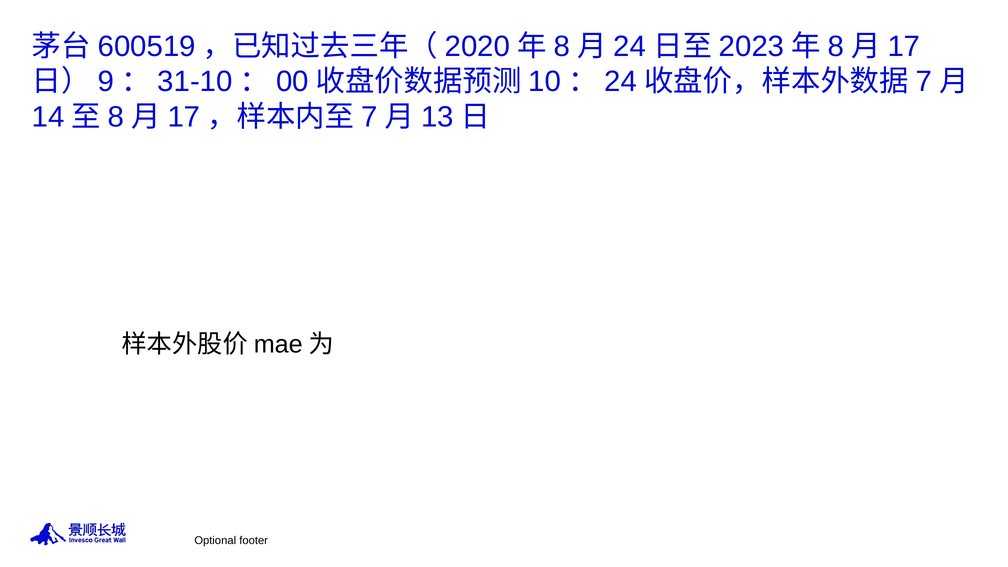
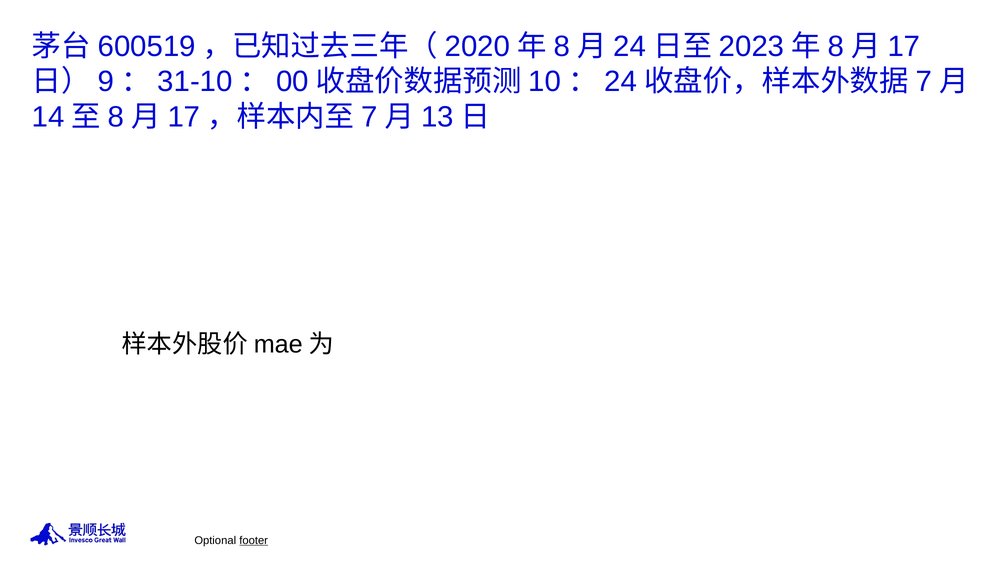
footer underline: none -> present (254, 541)
